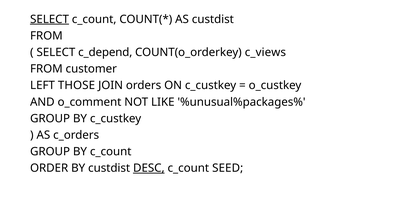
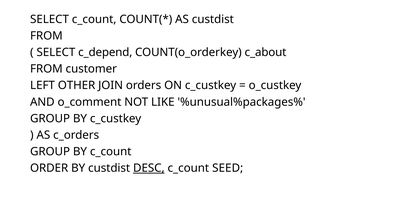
SELECT underline: present -> none (50, 19)
c_views: c_views -> c_about (265, 52)
THOSE: THOSE -> OTHER (77, 85)
